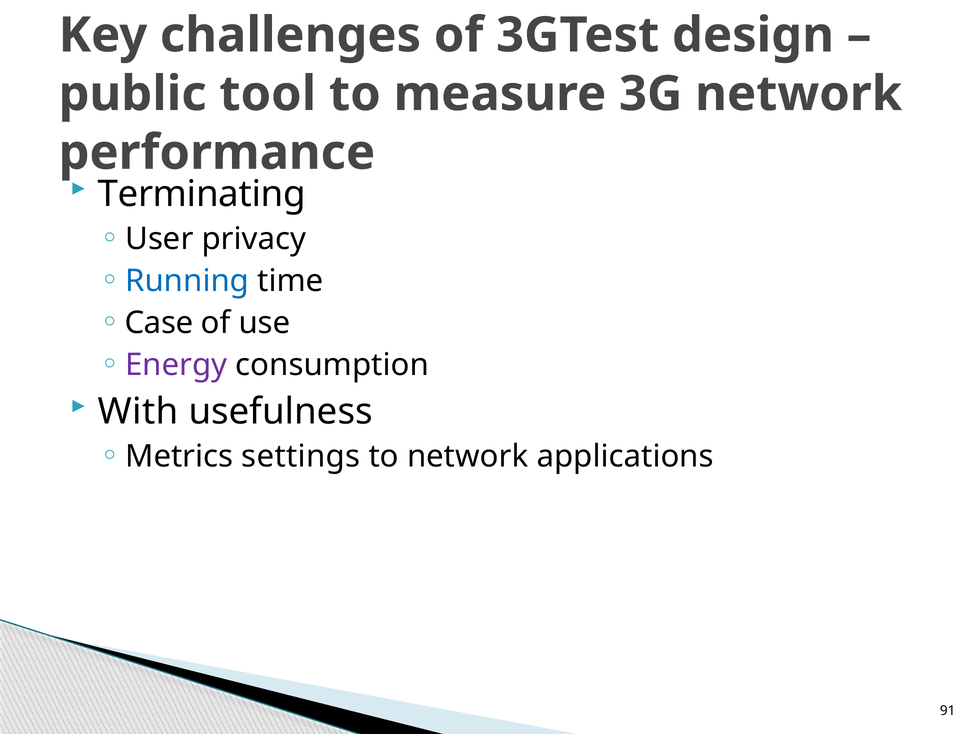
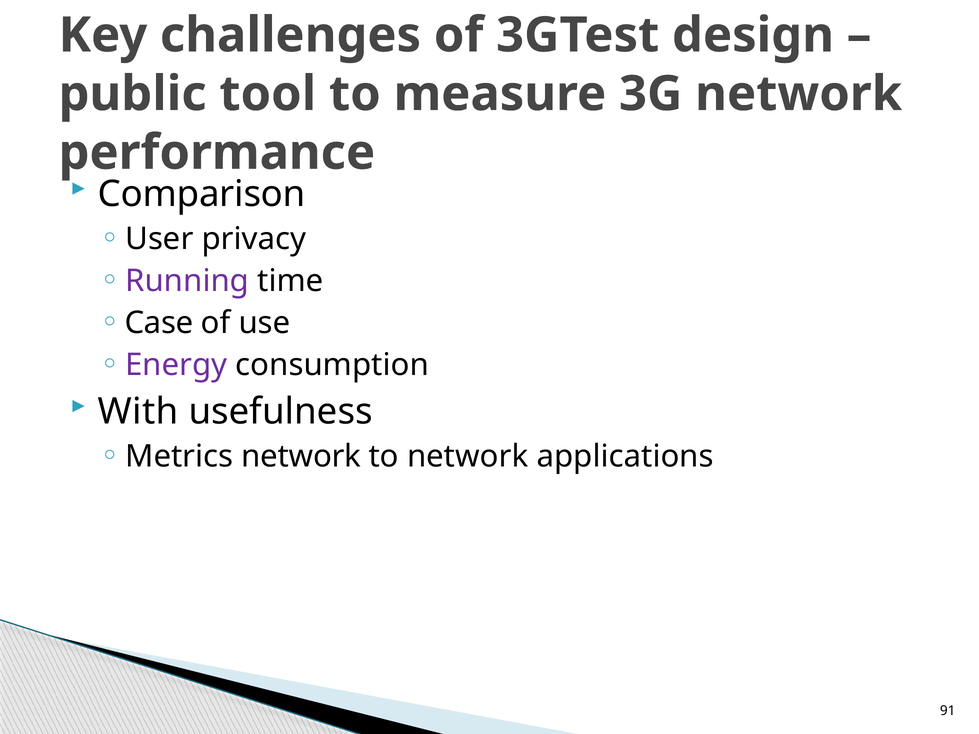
Terminating: Terminating -> Comparison (202, 194)
Running colour: blue -> purple (187, 281)
Metrics settings: settings -> network (301, 457)
